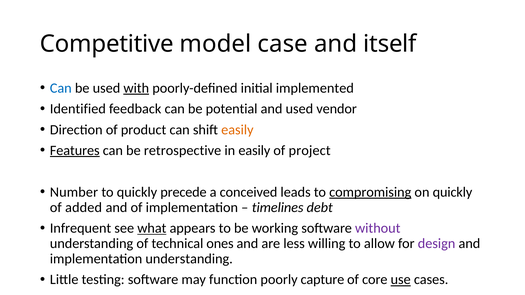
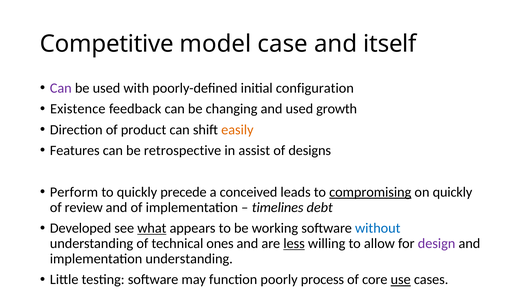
Can colour: blue -> purple (61, 88)
with underline: present -> none (136, 88)
implemented: implemented -> configuration (315, 88)
Identified: Identified -> Existence (78, 109)
potential: potential -> changing (232, 109)
vendor: vendor -> growth (337, 109)
Features underline: present -> none (75, 151)
in easily: easily -> assist (254, 151)
project: project -> designs (310, 151)
Number: Number -> Perform (74, 192)
added: added -> review (84, 208)
Infrequent: Infrequent -> Developed (81, 228)
without colour: purple -> blue (378, 228)
less underline: none -> present (294, 244)
capture: capture -> process (322, 280)
